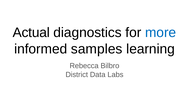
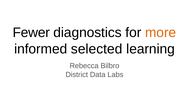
Actual: Actual -> Fewer (31, 32)
more colour: blue -> orange (161, 32)
samples: samples -> selected (97, 49)
